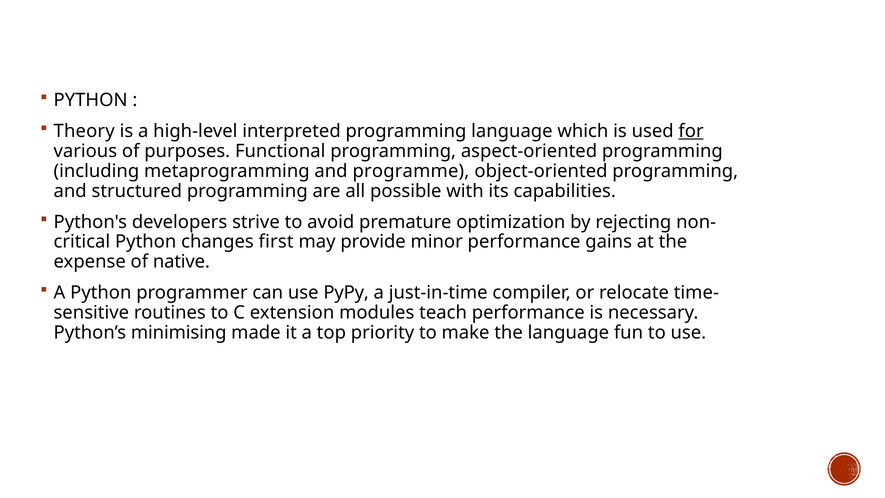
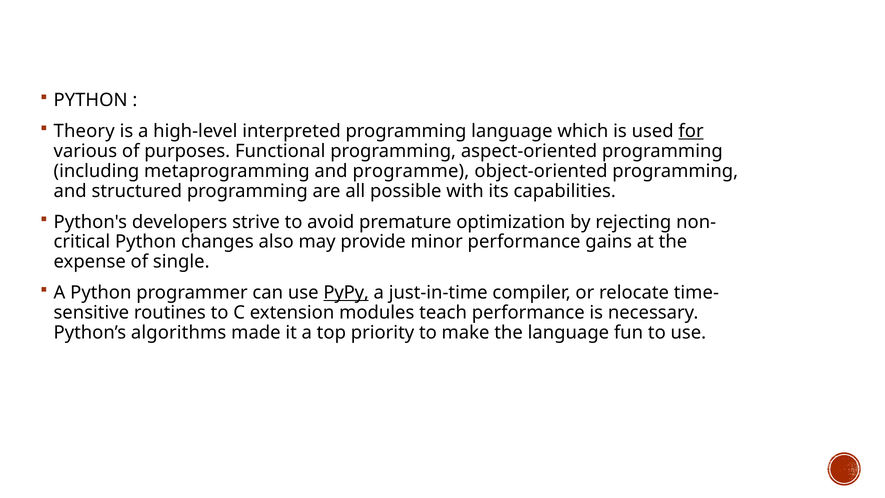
first: first -> also (276, 242)
native: native -> single (181, 262)
PyPy underline: none -> present (346, 293)
minimising: minimising -> algorithms (179, 332)
